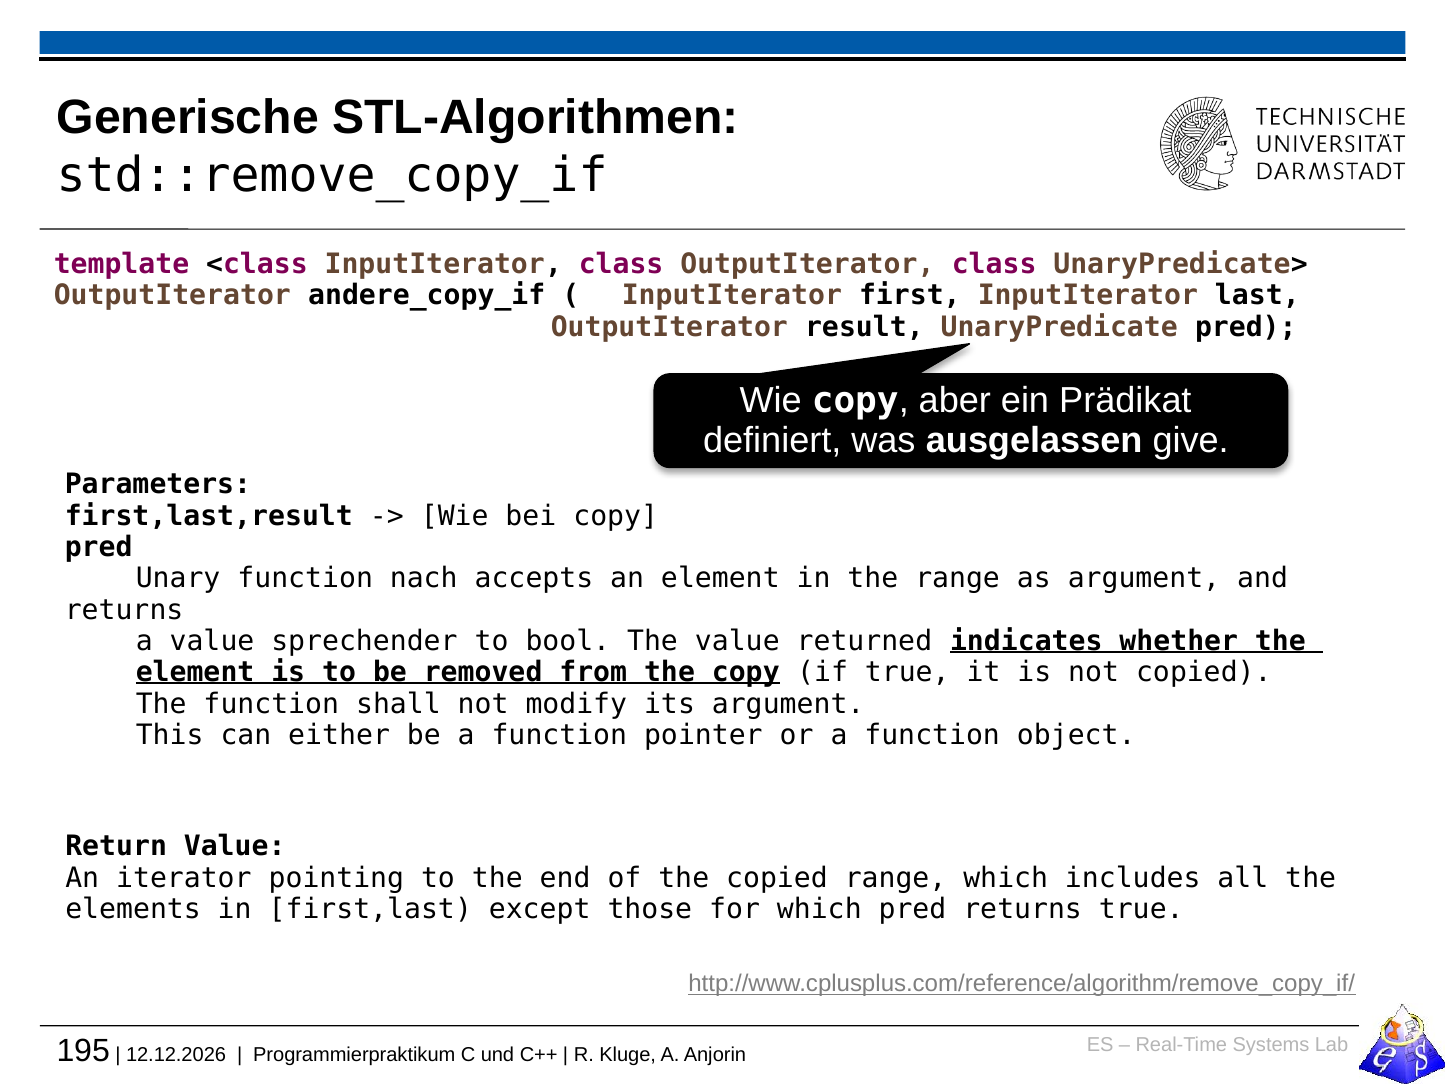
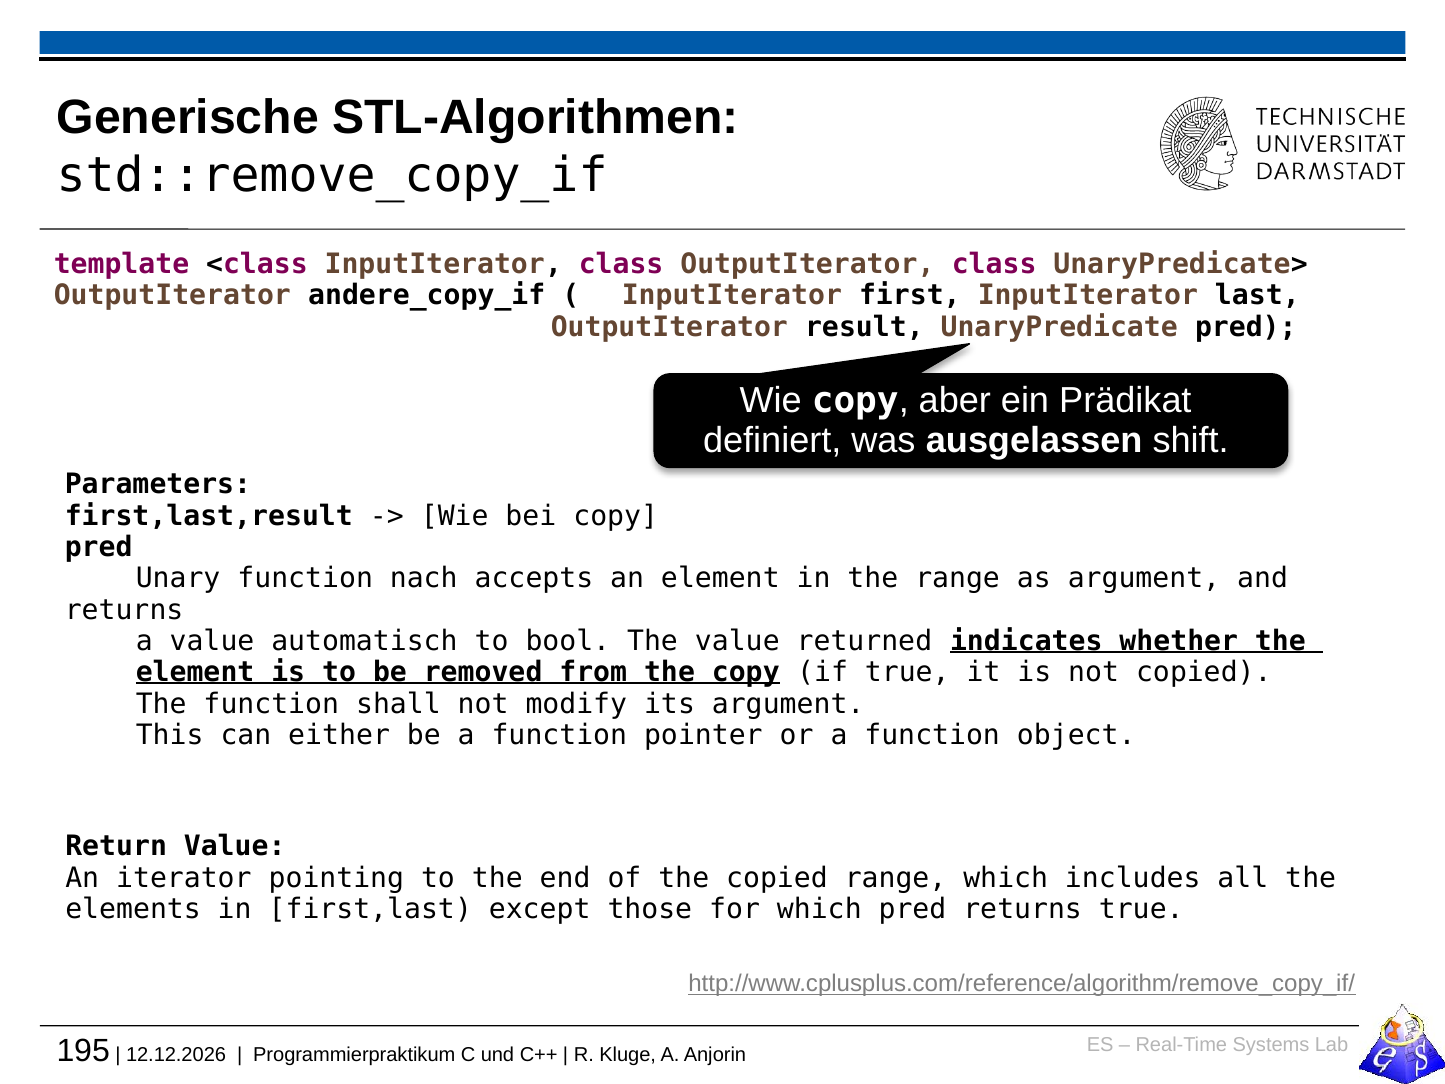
give: give -> shift (1191, 441)
sprechender: sprechender -> automatisch (364, 641)
